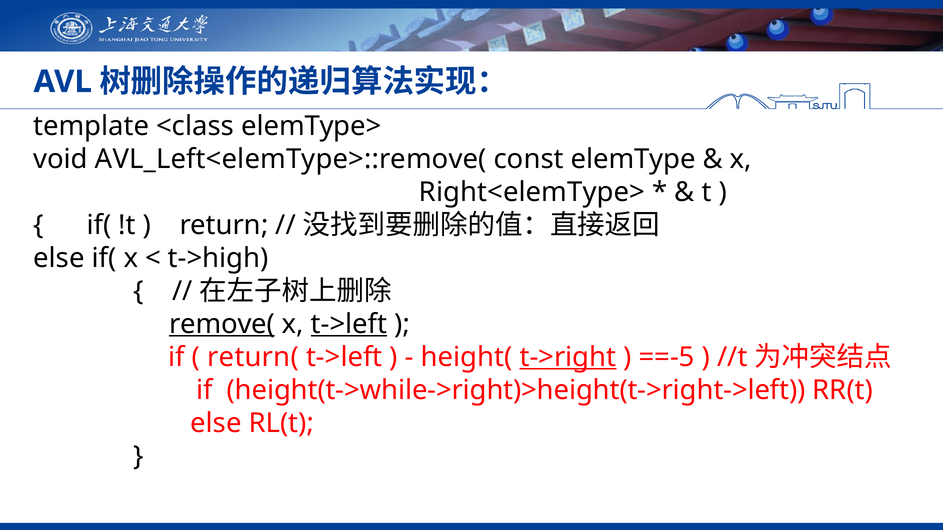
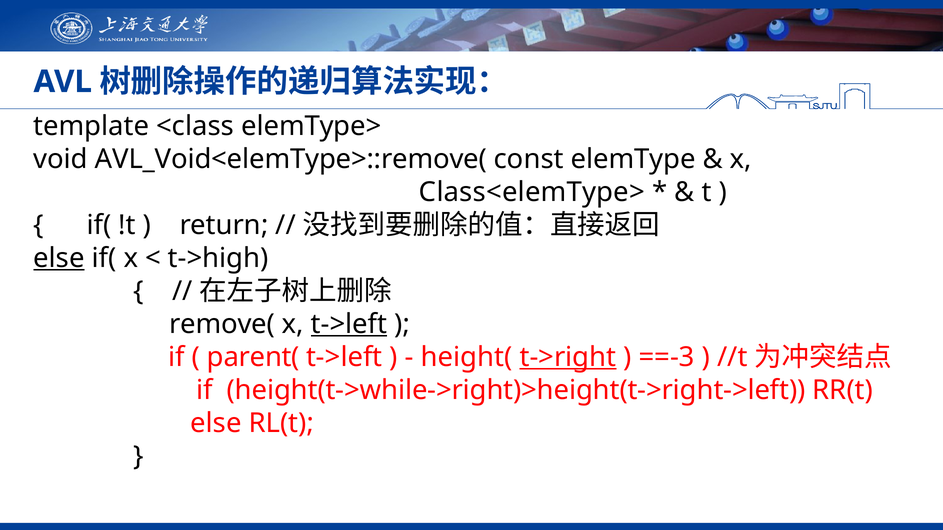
AVL_Left<elemType>::remove(: AVL_Left<elemType>::remove( -> AVL_Void<elemType>::remove( (291, 159)
Right<elemType>: Right<elemType> -> Class<elemType> (532, 192)
else underline: none -> present (59, 258)
remove( underline: present -> none (222, 324)
return(: return( -> parent( (253, 357)
==-5: ==-5 -> ==-3 (667, 357)
